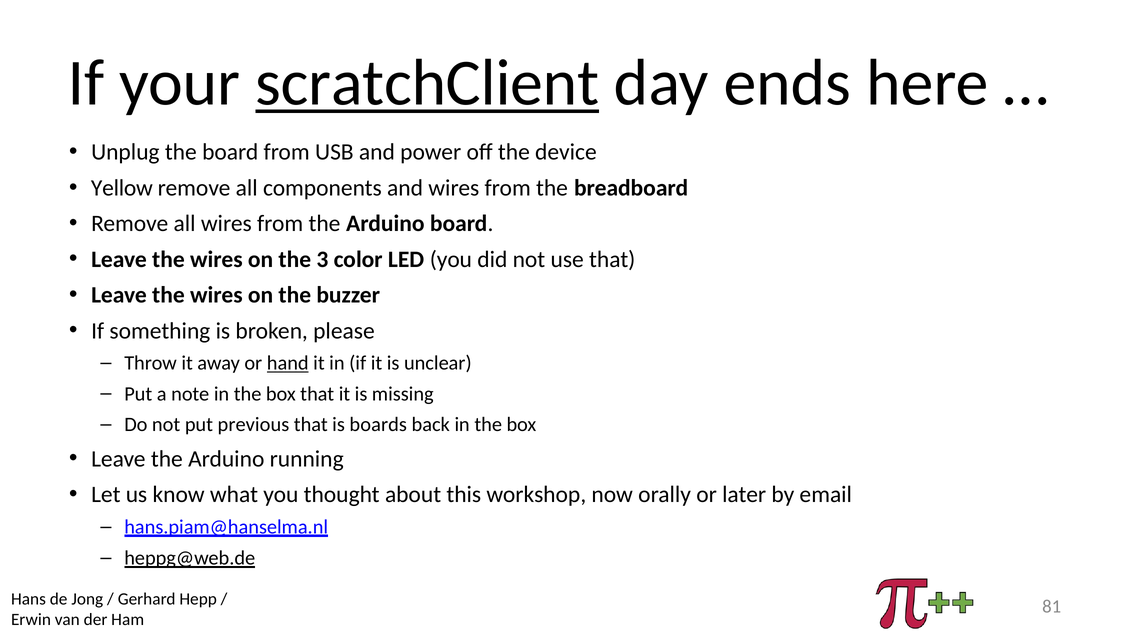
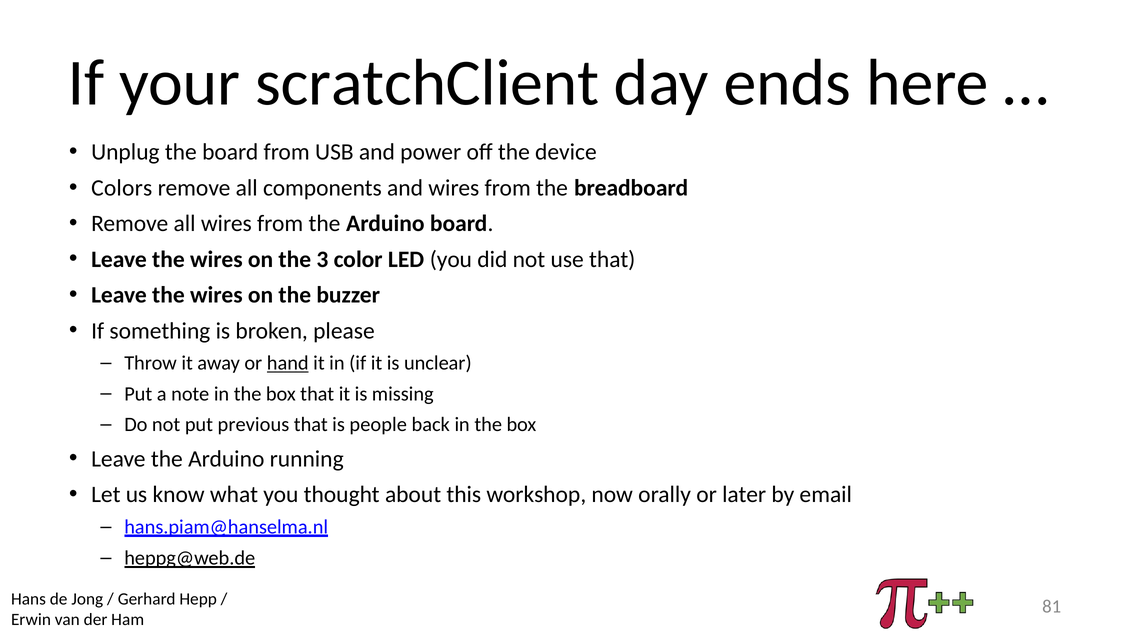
scratchClient underline: present -> none (427, 83)
Yellow: Yellow -> Colors (122, 188)
boards: boards -> people (378, 425)
